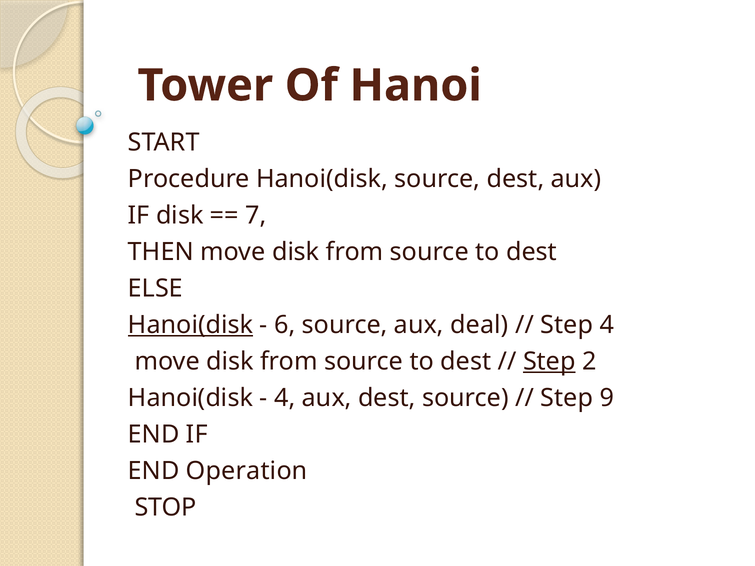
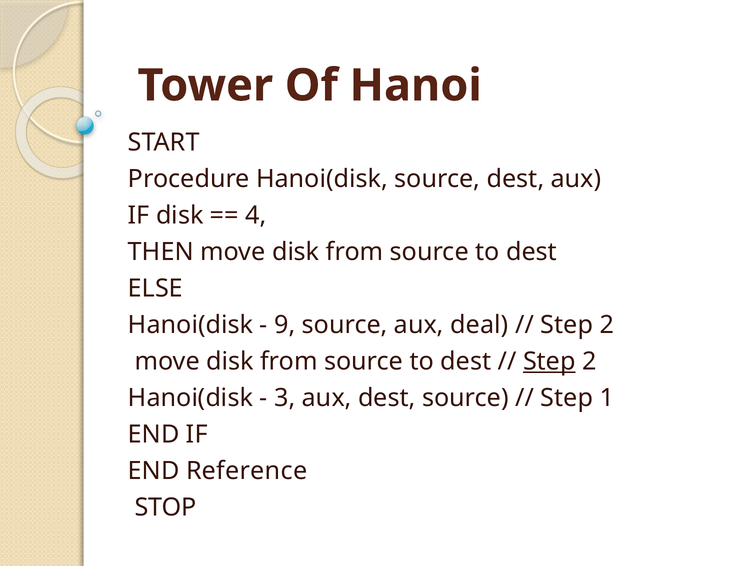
7: 7 -> 4 (256, 216)
Hanoi(disk underline: present -> none (190, 325)
6: 6 -> 9 (285, 325)
4: 4 -> 2 (607, 325)
4: 4 -> 3 (285, 398)
9: 9 -> 1 (607, 398)
Operation: Operation -> Reference (247, 471)
